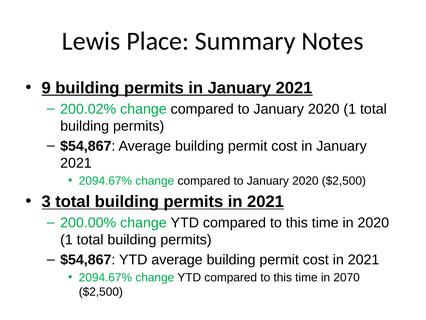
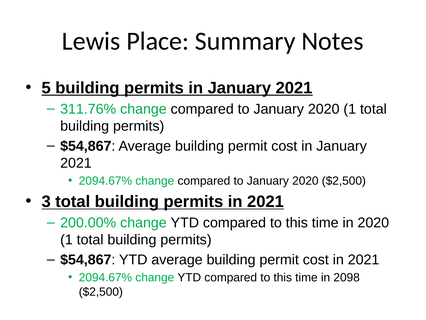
9: 9 -> 5 (46, 88)
200.02%: 200.02% -> 311.76% (88, 109)
2070: 2070 -> 2098 (347, 277)
